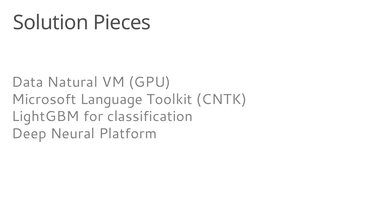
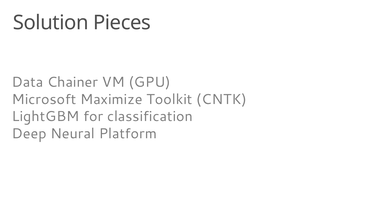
Natural: Natural -> Chainer (73, 82)
Language: Language -> Maximize (111, 99)
